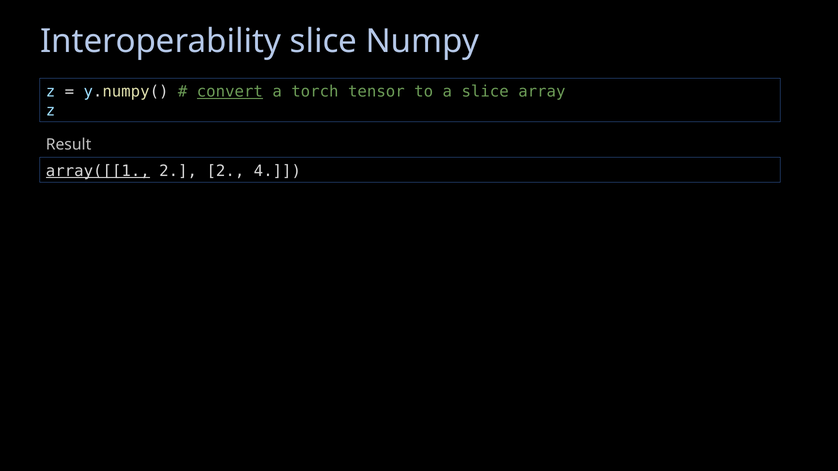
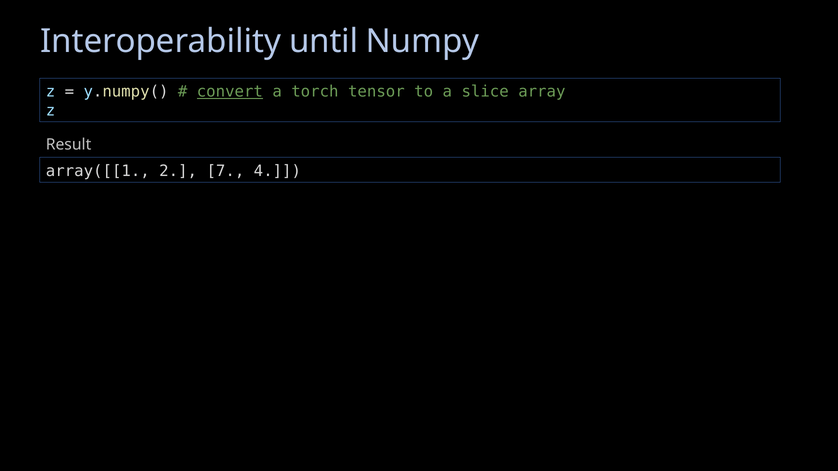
Interoperability slice: slice -> until (324, 41)
array([[1 underline: present -> none (98, 171)
2 2: 2 -> 7 (225, 171)
